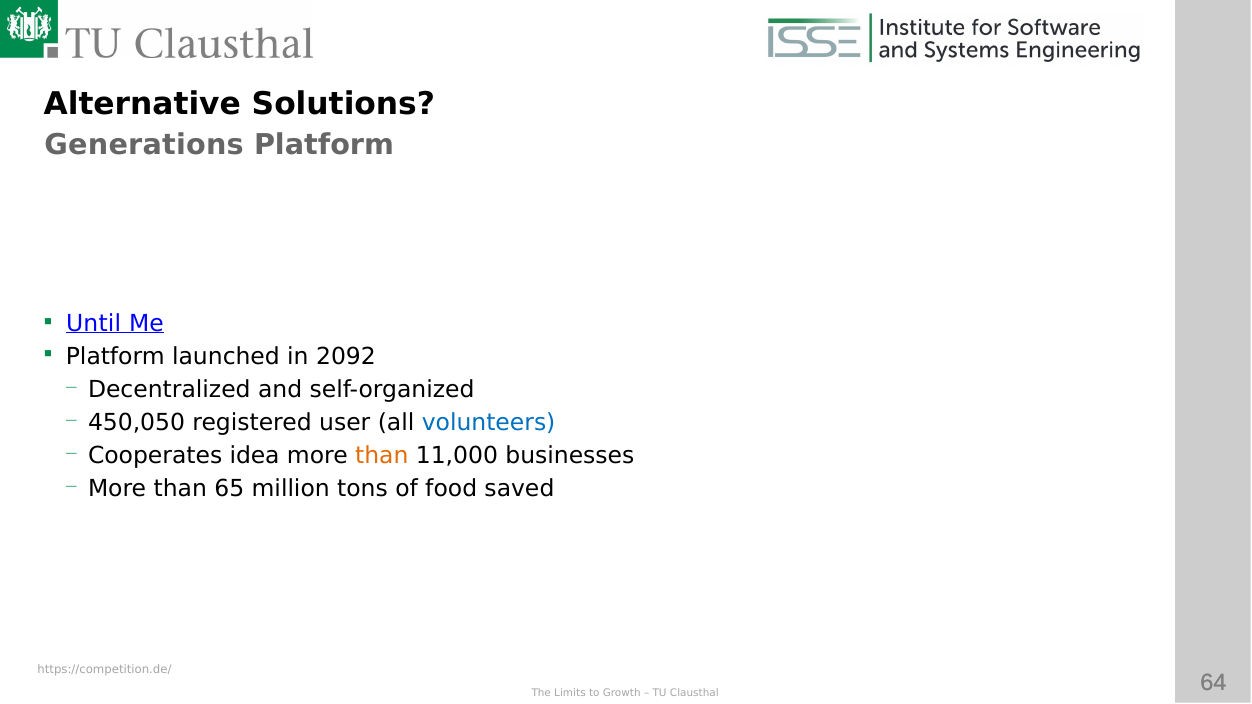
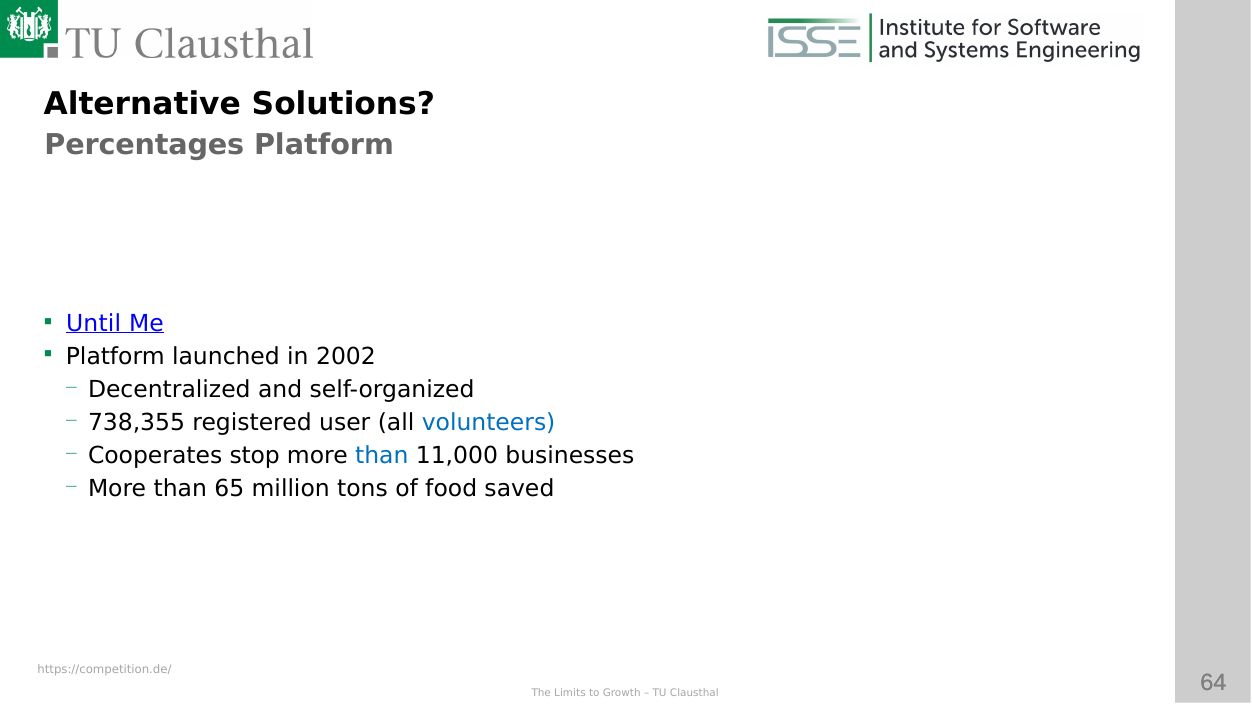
Generations: Generations -> Percentages (144, 145)
2092: 2092 -> 2002 (346, 357)
450,050: 450,050 -> 738,355 (136, 423)
idea: idea -> stop (255, 456)
than colour: orange -> blue (382, 456)
